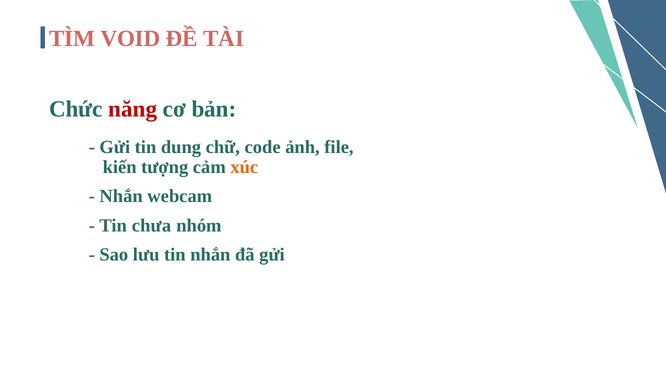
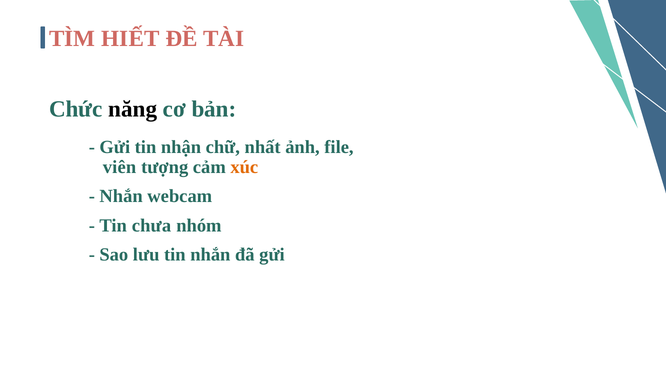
VOID: VOID -> HIẾT (130, 39)
năng colour: red -> black (133, 109)
dung: dung -> nhận (181, 147)
code: code -> nhất (263, 147)
kiến: kiến -> viên (120, 167)
